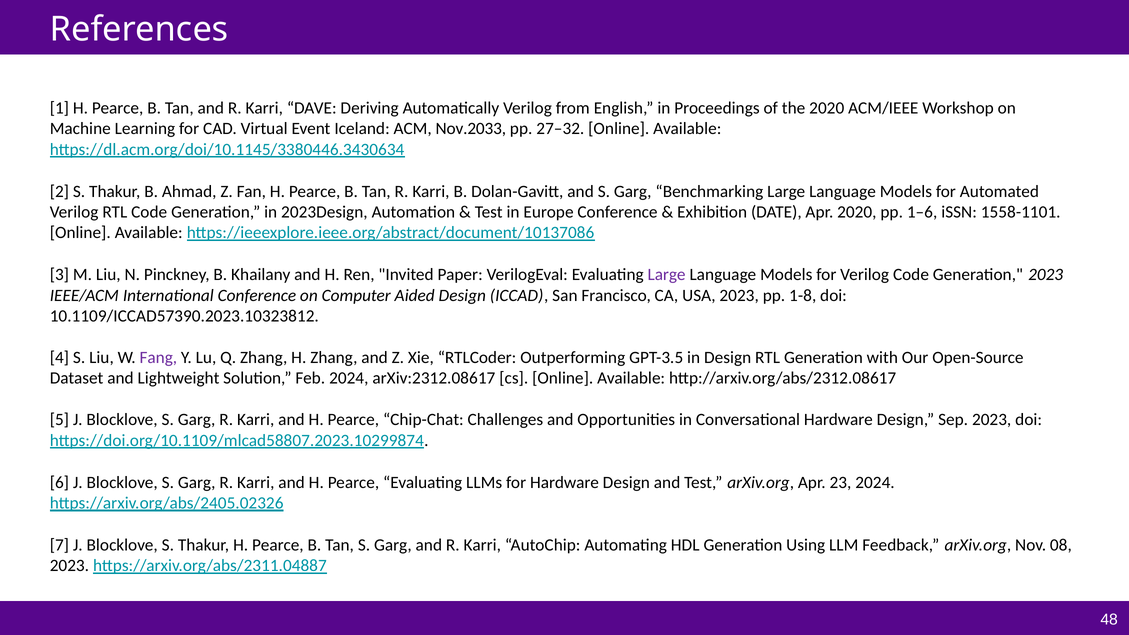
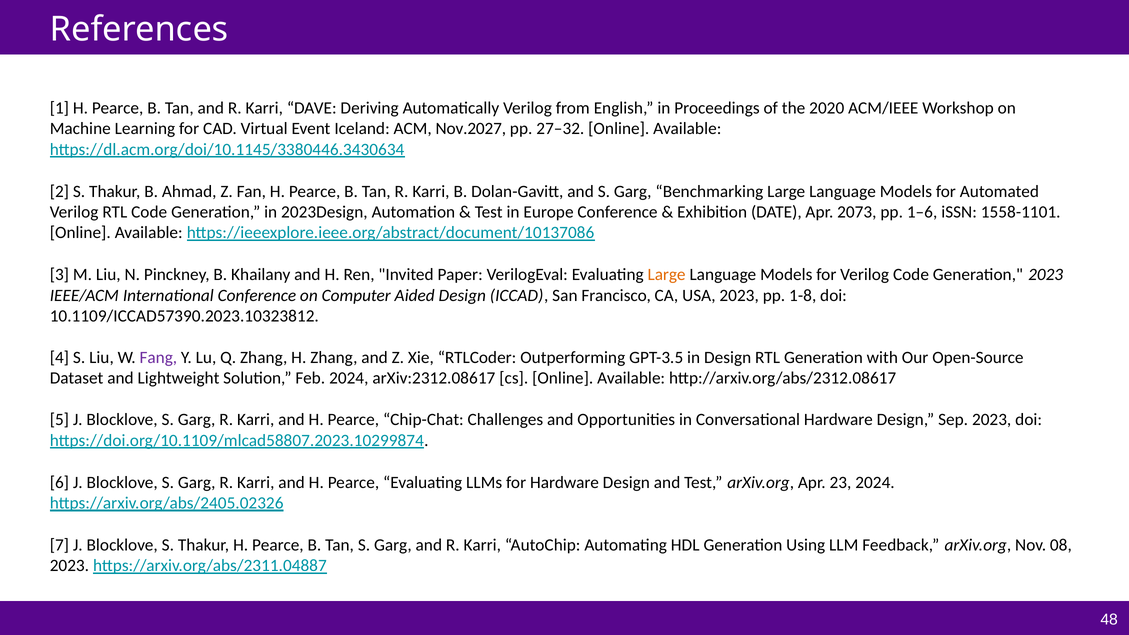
Nov.2033: Nov.2033 -> Nov.2027 (471, 129)
Apr 2020: 2020 -> 2073 (857, 212)
Large colour: purple -> orange (667, 275)
